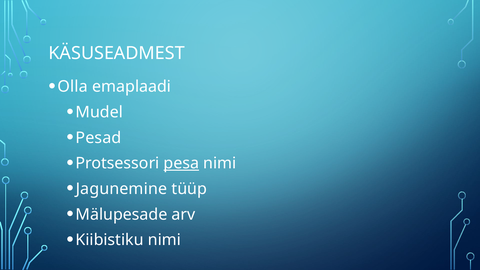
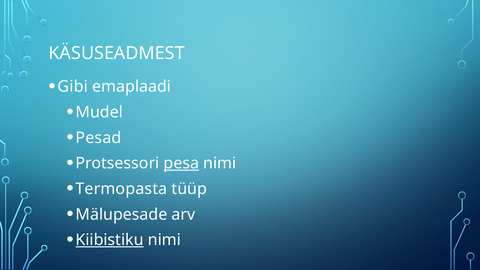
Olla: Olla -> Gibi (73, 87)
Jagunemine: Jagunemine -> Termopasta (121, 189)
Kiibistiku underline: none -> present (110, 240)
